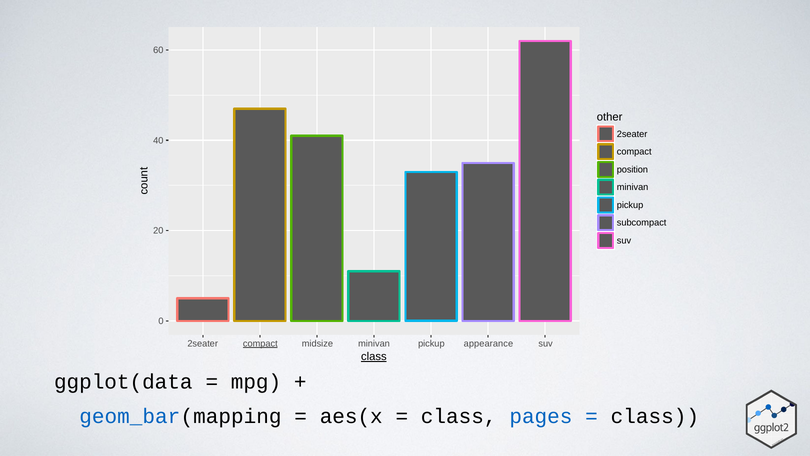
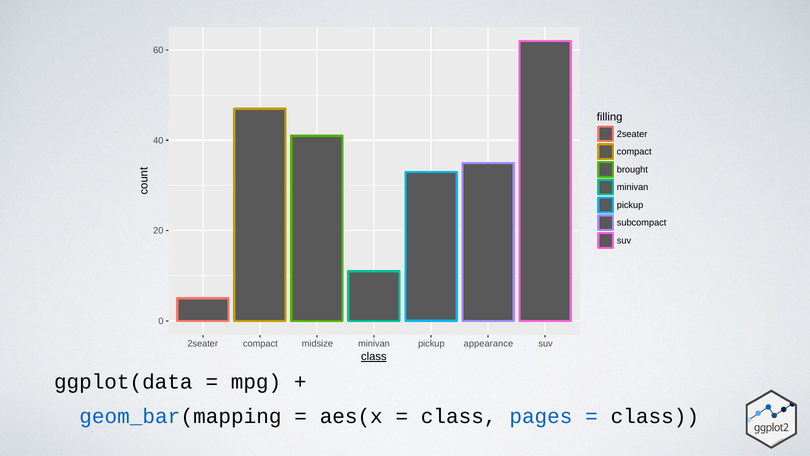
other: other -> filling (610, 117)
position: position -> brought (632, 170)
compact underline: present -> none (260, 343)
